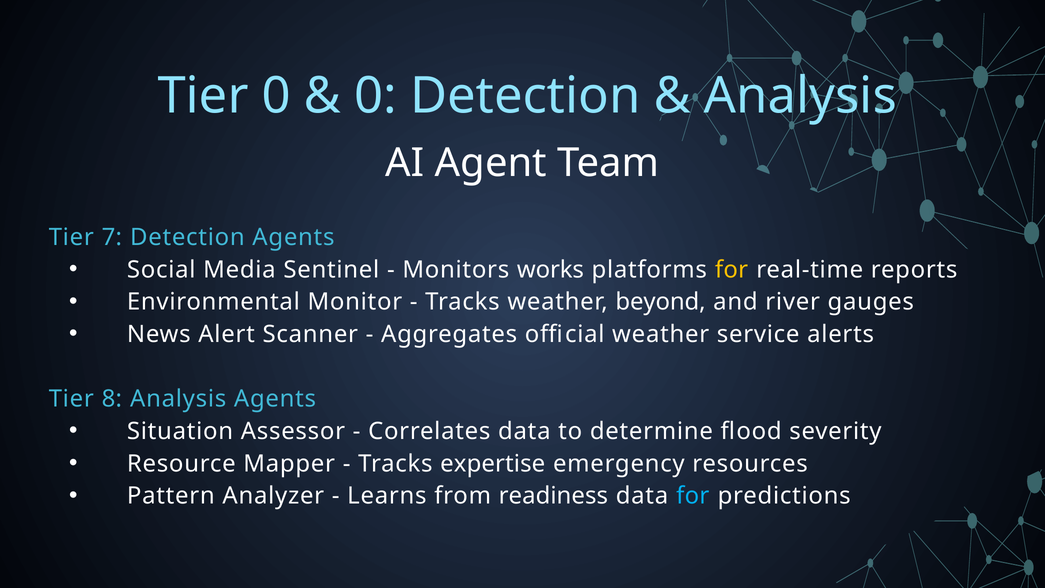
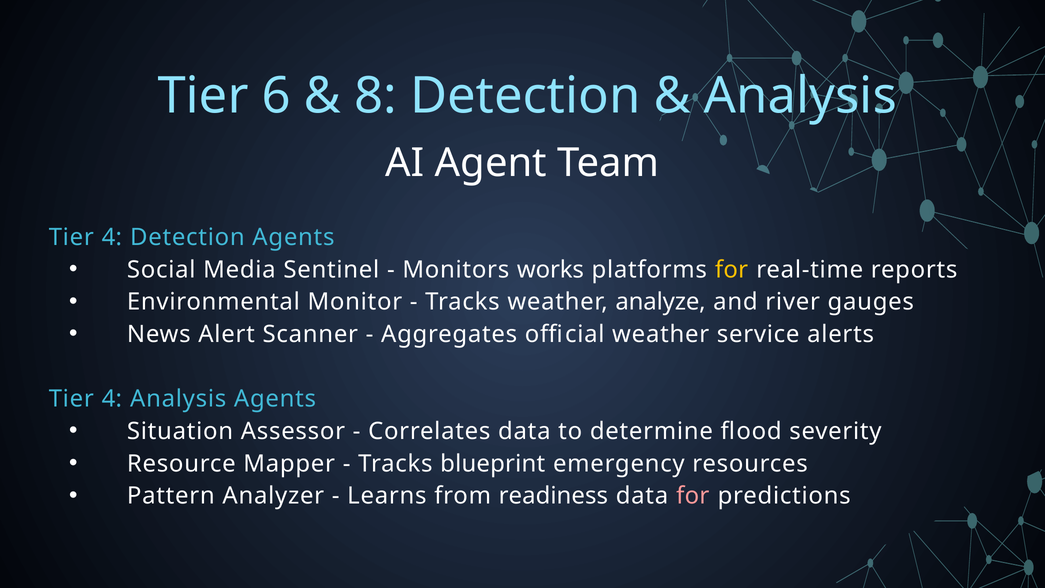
Tier 0: 0 -> 6 (276, 96)
0: 0 -> 8 (376, 96)
7: 7 -> 4 (112, 237)
beyond: beyond -> analyze (661, 302)
8: 8 -> 4 (112, 399)
expertise: expertise -> blueprint (493, 464)
for colour: light blue -> pink (693, 496)
